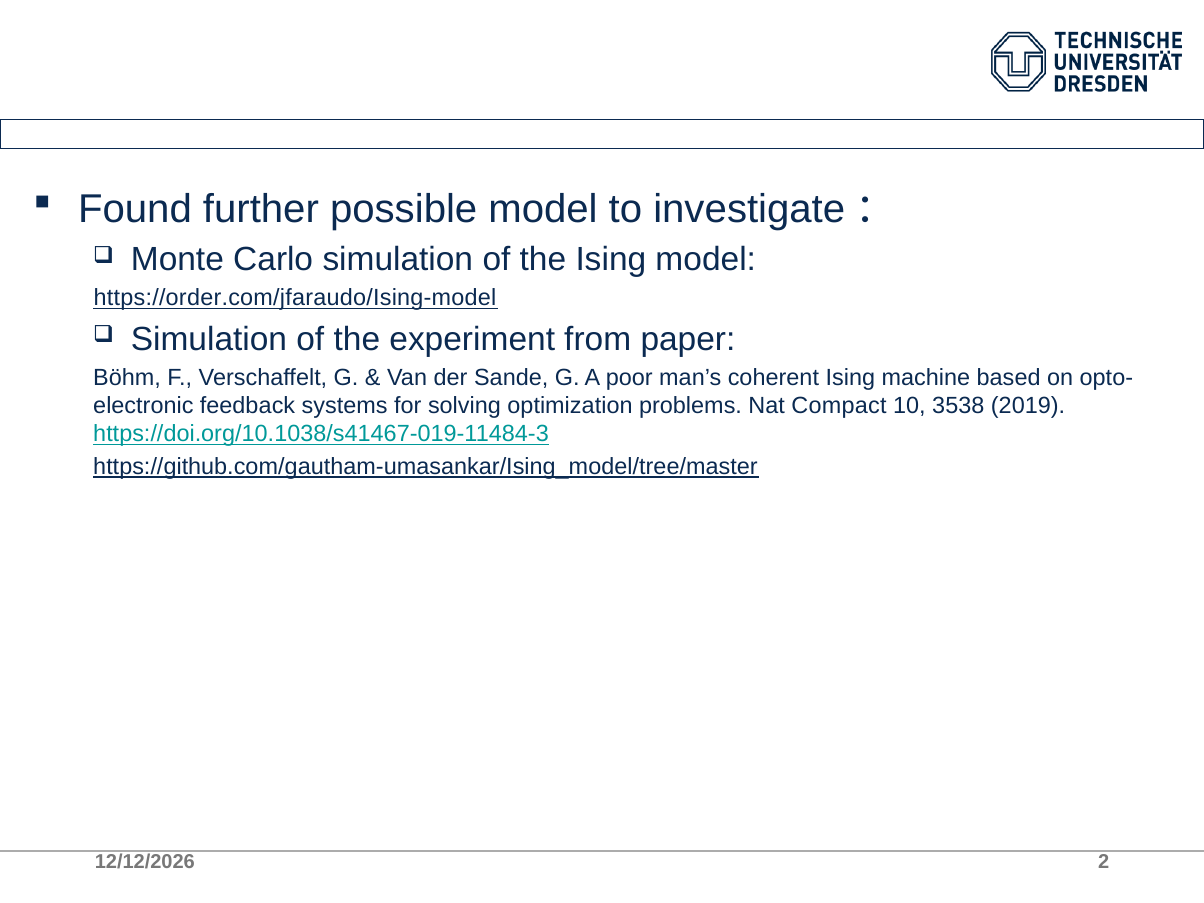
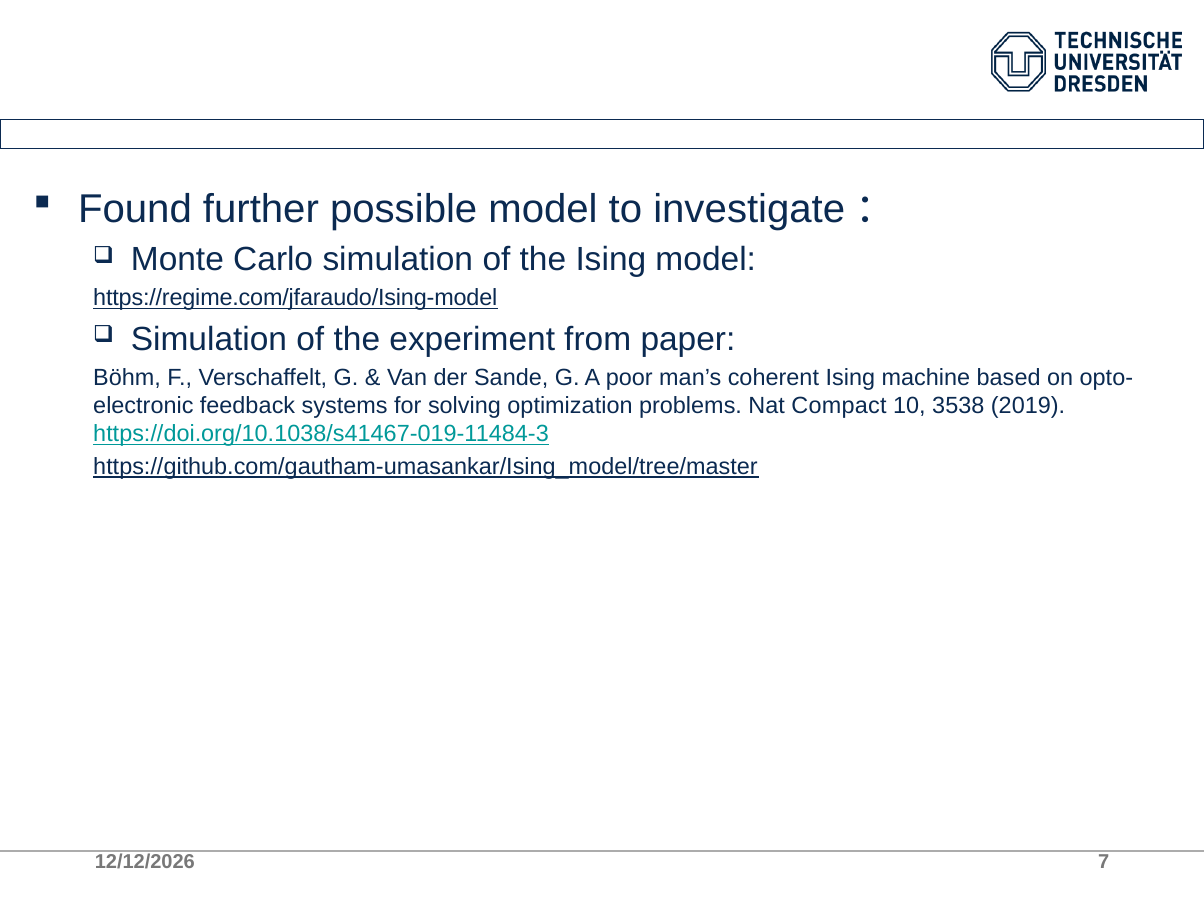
https://order.com/jfaraudo/Ising-model: https://order.com/jfaraudo/Ising-model -> https://regime.com/jfaraudo/Ising-model (295, 298)
2: 2 -> 7 (1104, 862)
